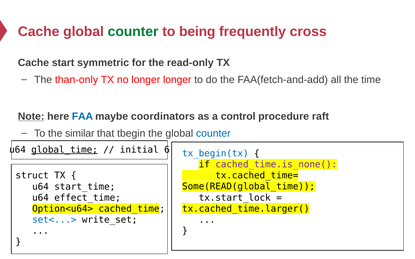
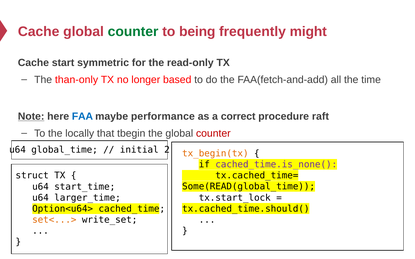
cross: cross -> might (308, 32)
longer longer: longer -> based (177, 80)
coordinators: coordinators -> performance (163, 117)
control: control -> correct (238, 117)
similar: similar -> locally (80, 134)
counter colour: blue -> red (213, 134)
global_time underline: present -> none (65, 150)
6: 6 -> 2 (167, 150)
tx_begin(tx colour: blue -> orange (215, 154)
effect_time: effect_time -> larger_time (88, 198)
tx.cached_time.larger(: tx.cached_time.larger( -> tx.cached_time.should( (246, 209)
set<...> colour: blue -> orange (54, 220)
